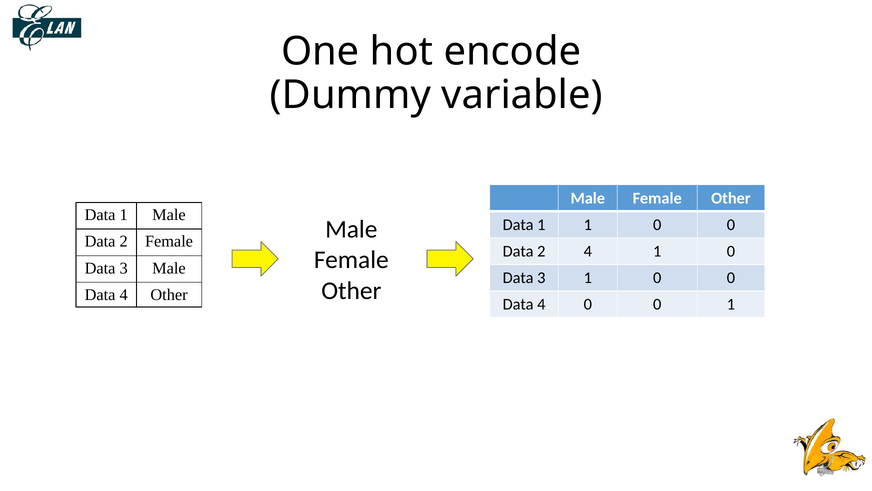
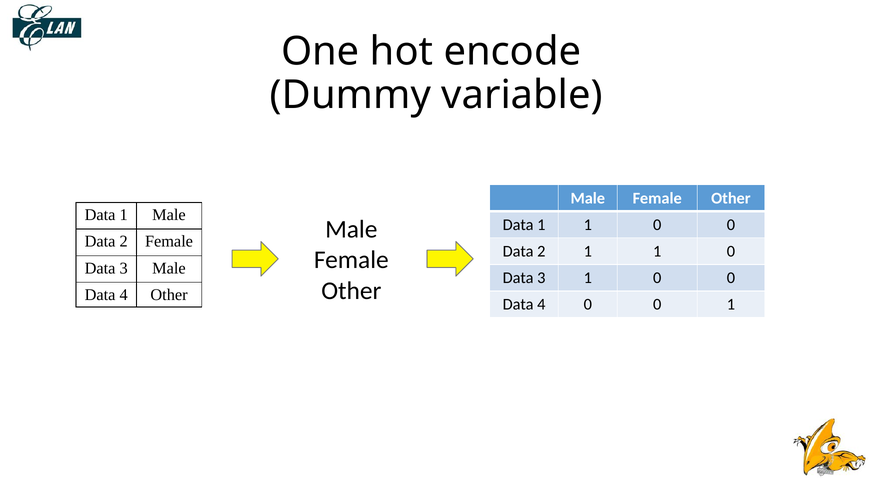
2 4: 4 -> 1 (588, 251)
